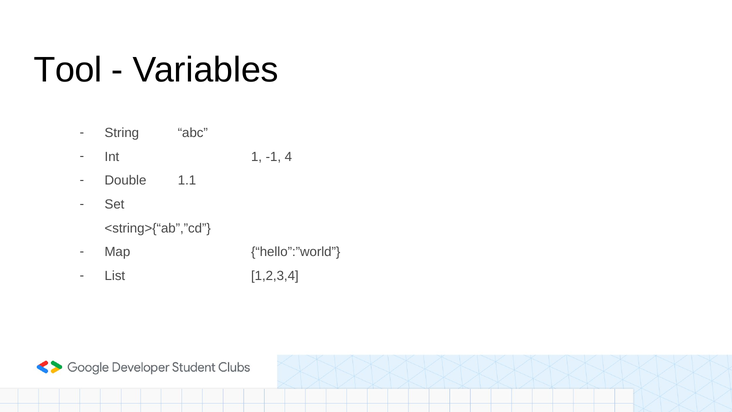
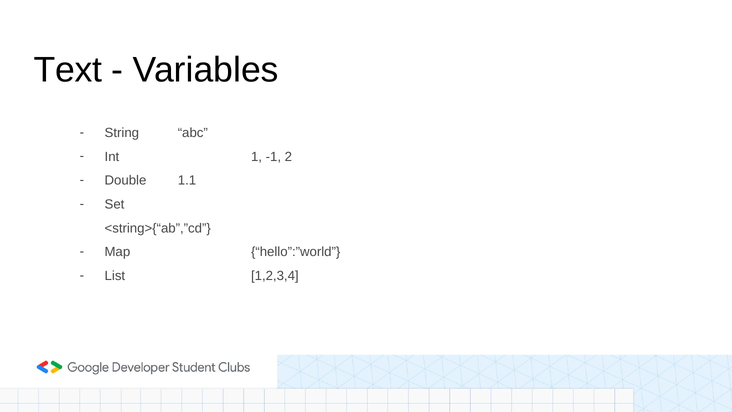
Tool: Tool -> Text (68, 70)
4: 4 -> 2 (288, 157)
